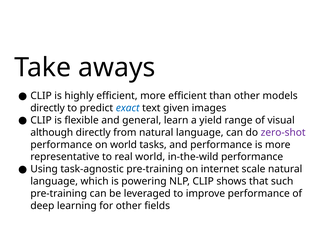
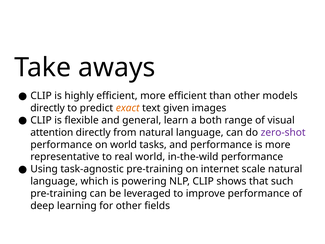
exact colour: blue -> orange (128, 108)
yield: yield -> both (211, 120)
although: although -> attention (52, 132)
